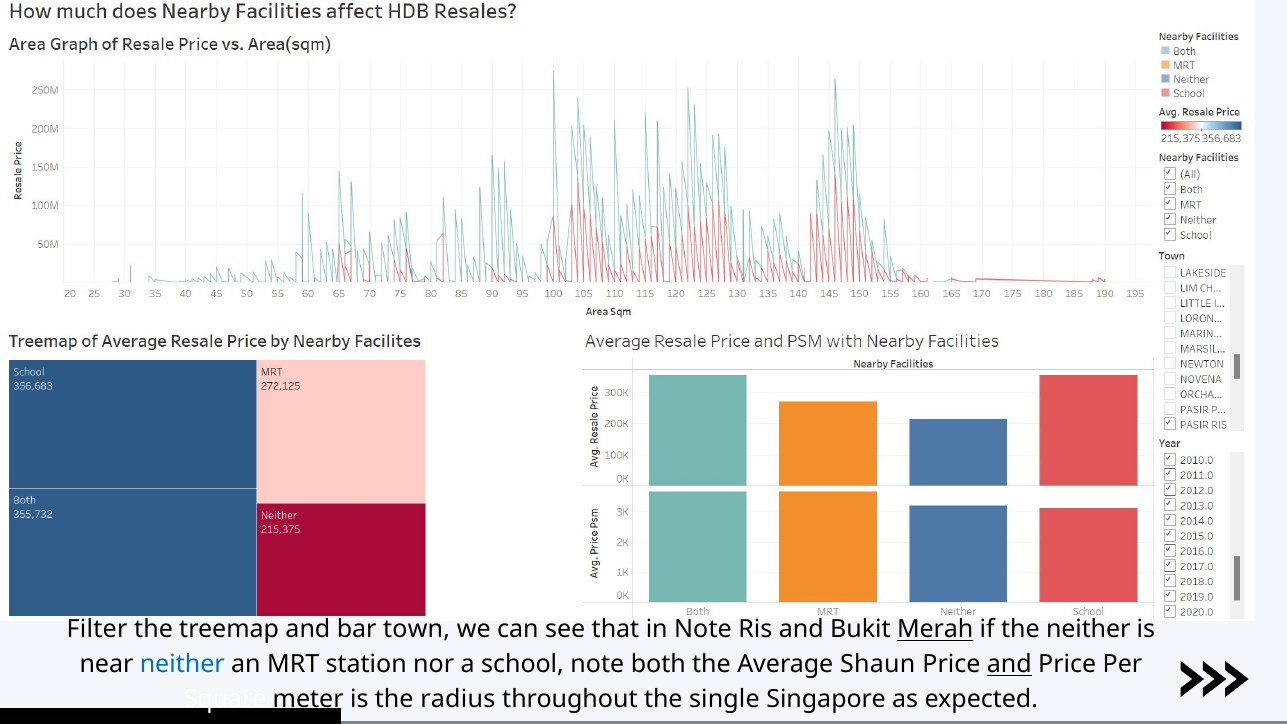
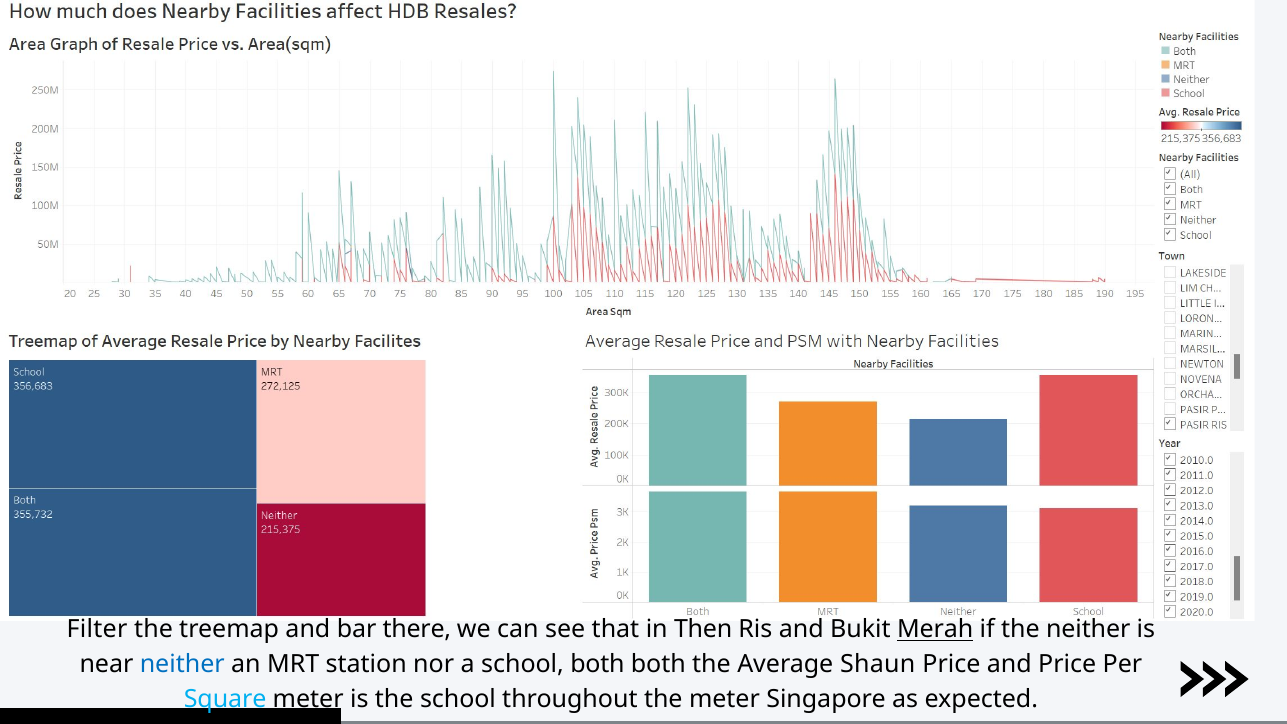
town: town -> there (417, 629)
in Note: Note -> Then (703, 629)
school note: note -> both (597, 665)
and underline: present -> none (1009, 665)
Square colour: white -> light blue (225, 700)
the radius: radius -> school (458, 700)
the single: single -> meter (724, 700)
